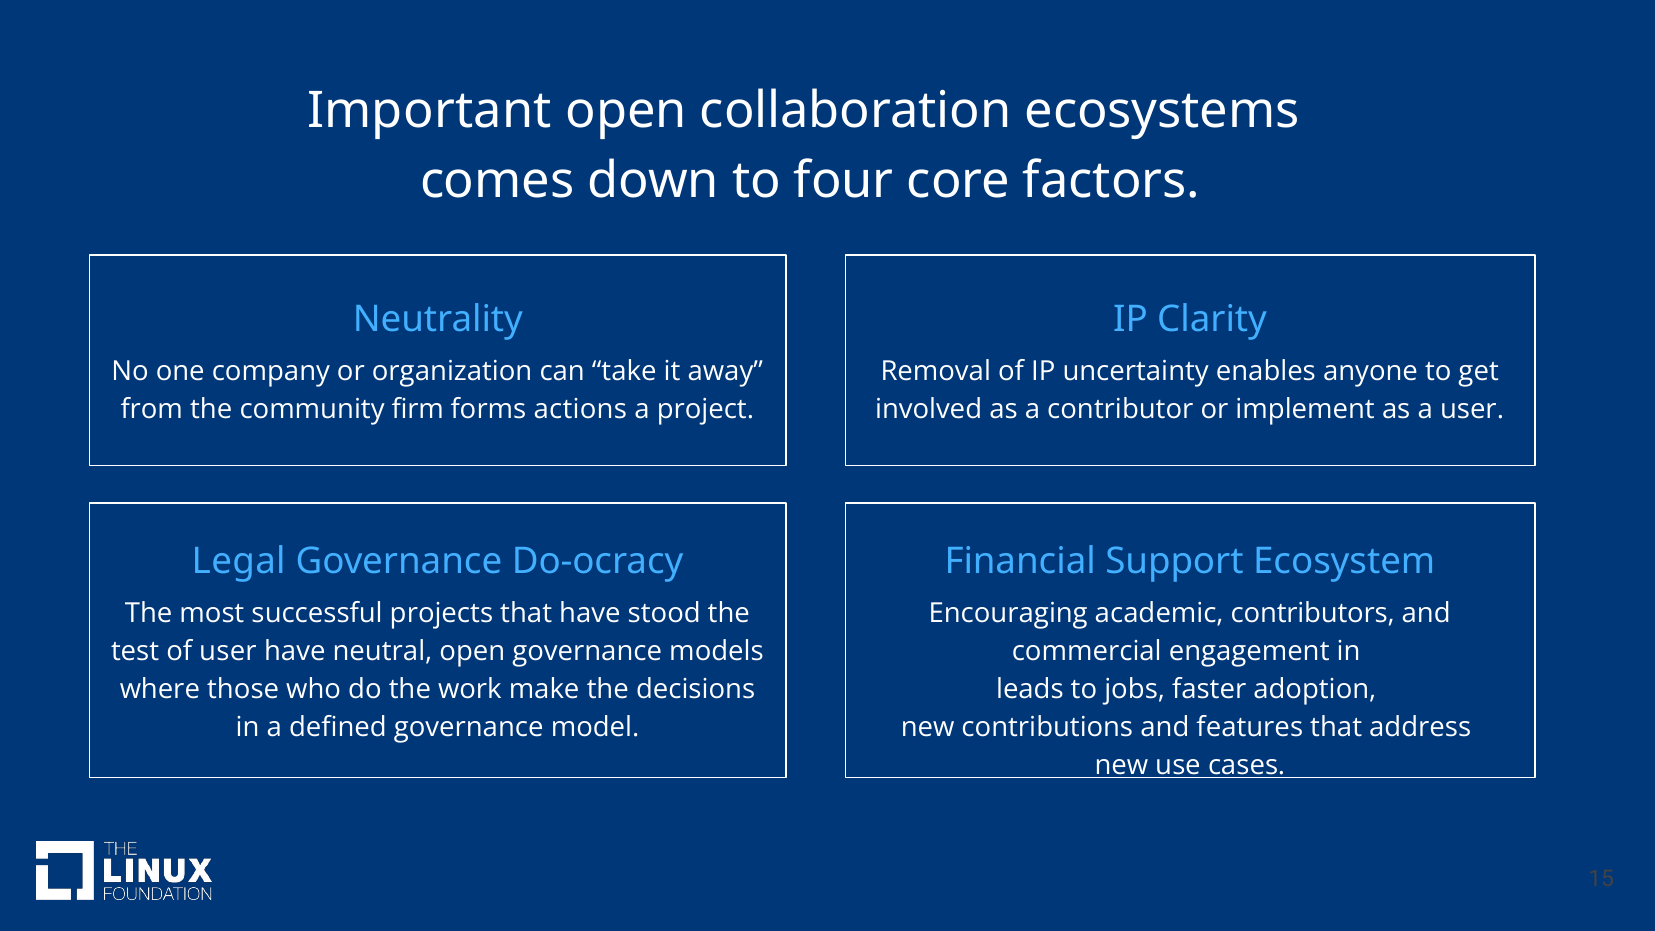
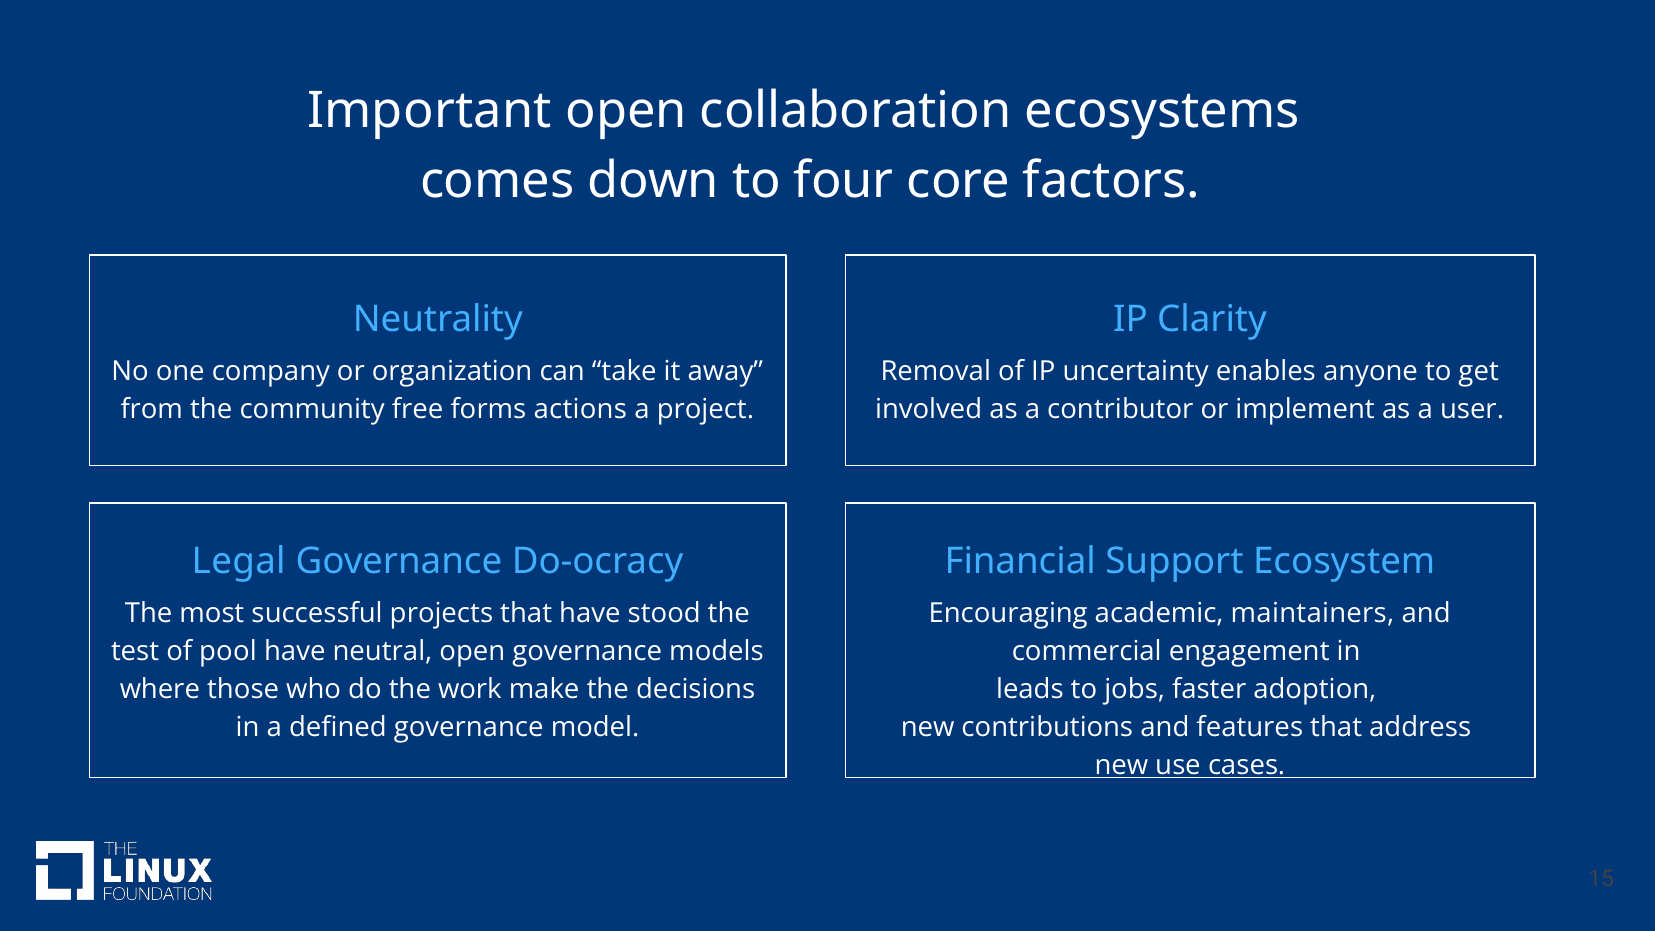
firm: firm -> free (418, 409)
contributors: contributors -> maintainers (1312, 613)
of user: user -> pool (228, 651)
